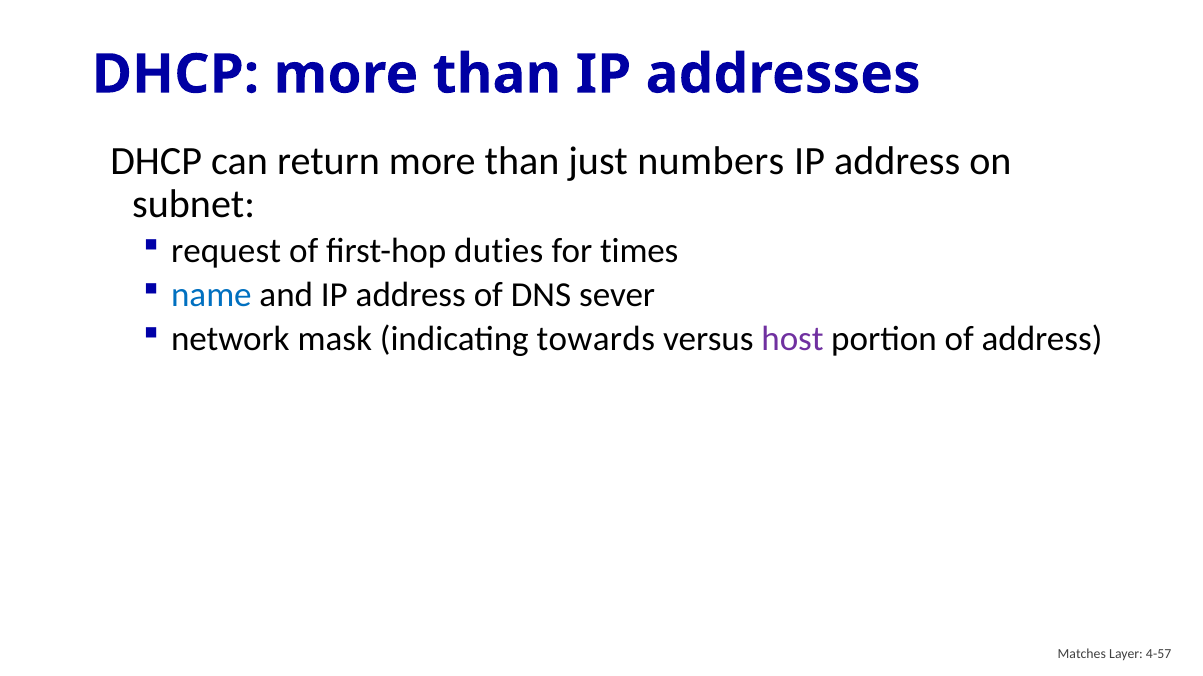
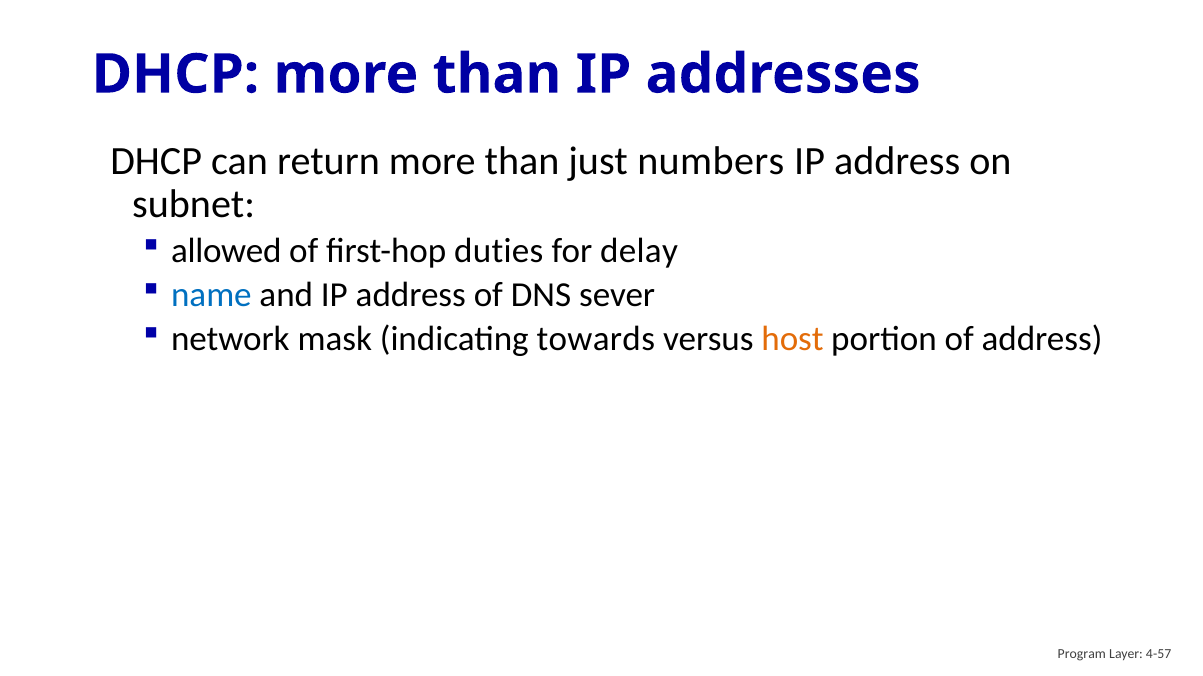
request: request -> allowed (226, 251)
times: times -> delay (639, 251)
host colour: purple -> orange (792, 339)
Matches: Matches -> Program (1082, 654)
